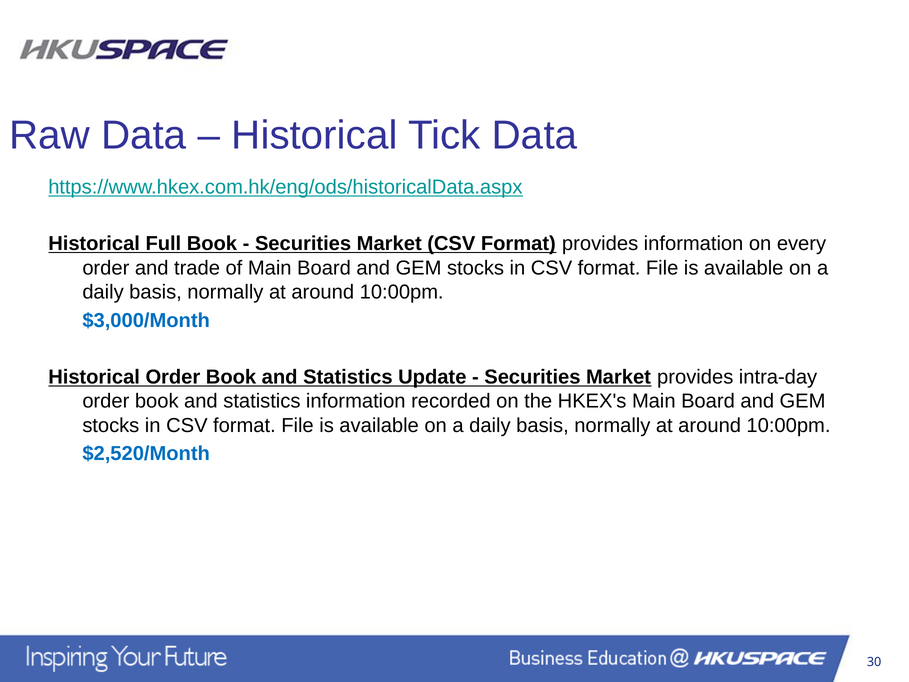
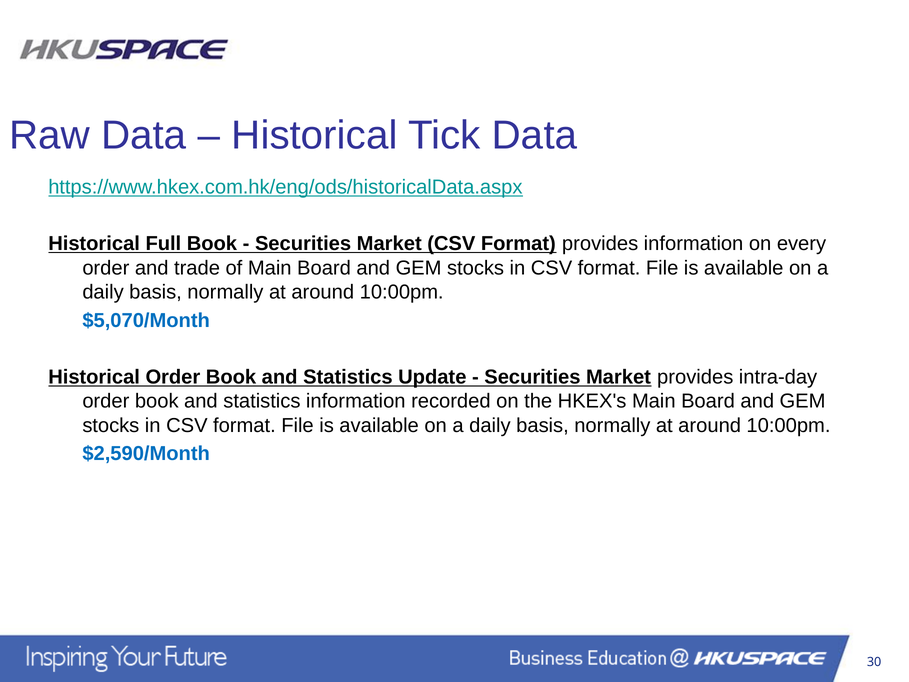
$3,000/Month: $3,000/Month -> $5,070/Month (146, 320)
$2,520/Month: $2,520/Month -> $2,590/Month (146, 454)
